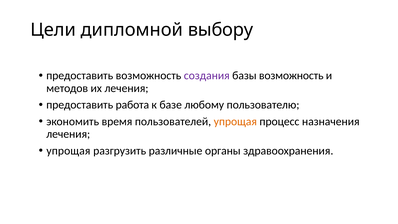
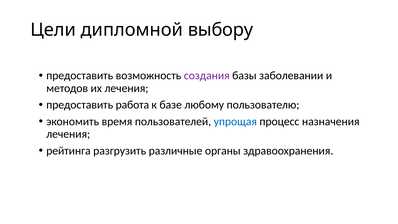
базы возможность: возможность -> заболевании (291, 76)
упрощая colour: orange -> blue (235, 122)
упрощая: упрощая -> рейтинга (68, 151)
